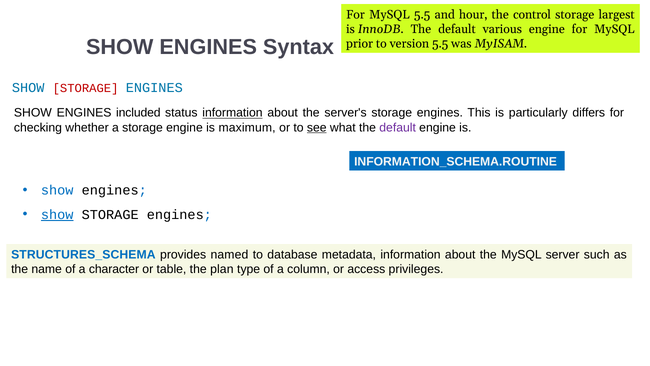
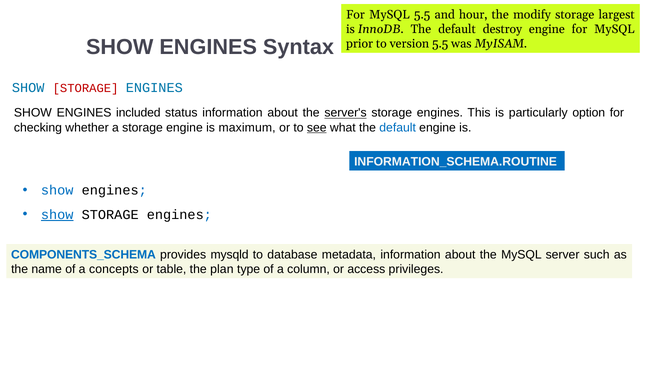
control: control -> modify (532, 15)
various: various -> destroy (502, 29)
information underline: present -> none (232, 113)
server's underline: none -> present (346, 113)
differs: differs -> option (589, 113)
default colour: purple -> blue (398, 127)
STRUCTURES_SCHEMA: STRUCTURES_SCHEMA -> COMPONENTS_SCHEMA (83, 254)
named: named -> mysqld (230, 254)
character: character -> concepts (114, 269)
